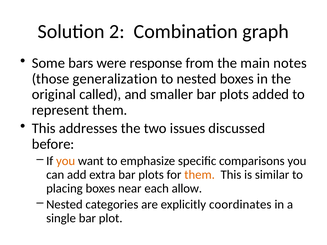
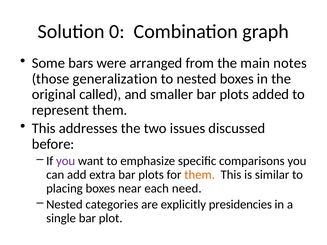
2: 2 -> 0 (117, 32)
response: response -> arranged (156, 63)
you colour: orange -> purple (66, 161)
allow: allow -> need (187, 189)
coordinates: coordinates -> presidencies (240, 205)
